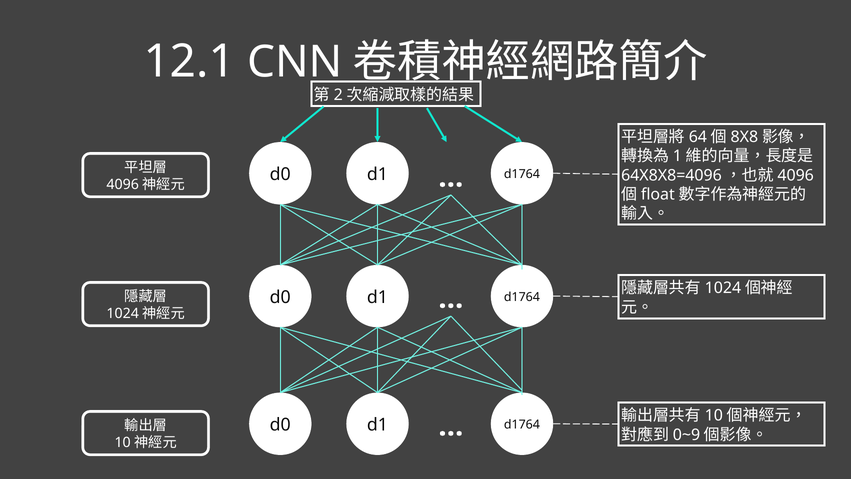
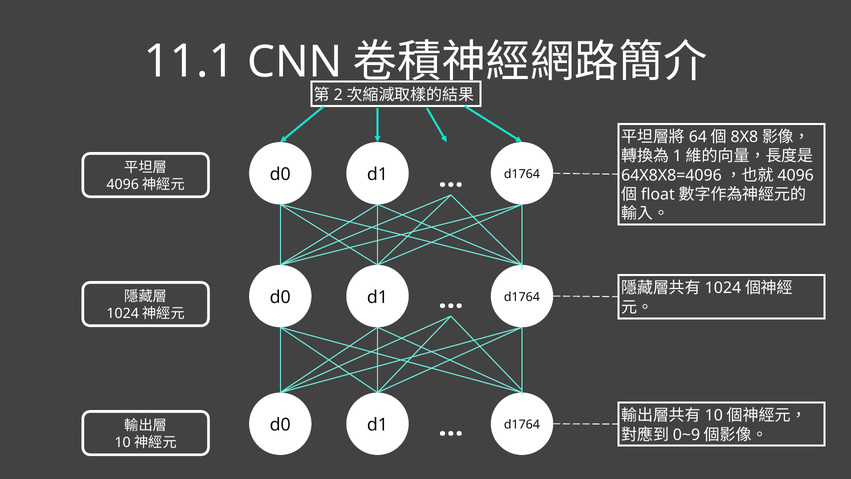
12.1: 12.1 -> 11.1 (189, 62)
